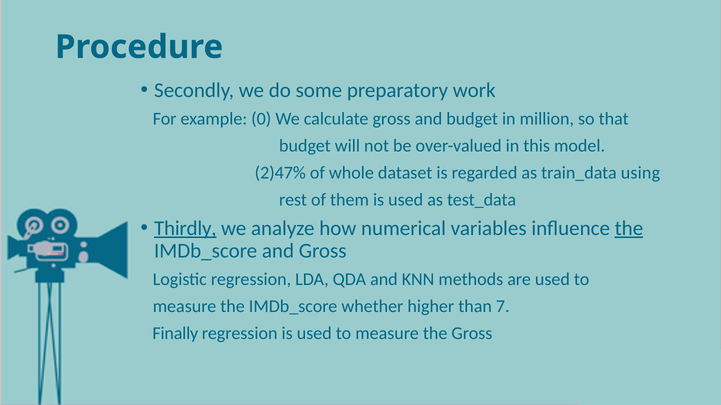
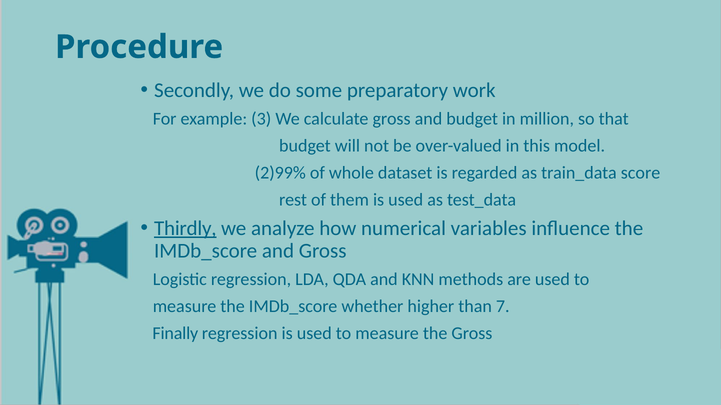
0: 0 -> 3 (261, 119)
2)47%: 2)47% -> 2)99% (280, 173)
using: using -> score (641, 173)
the underline: present -> none (629, 229)
